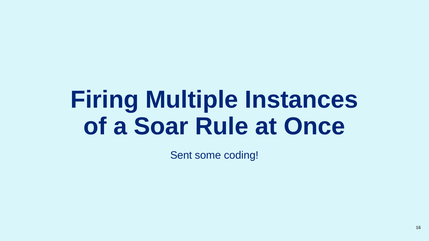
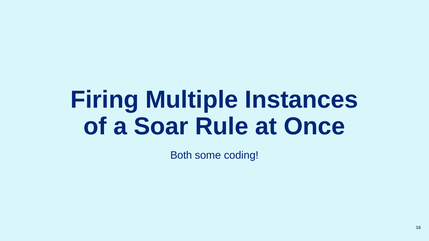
Sent: Sent -> Both (181, 155)
